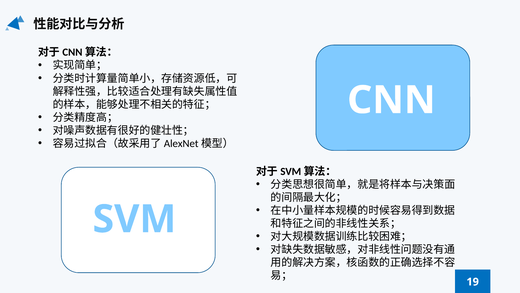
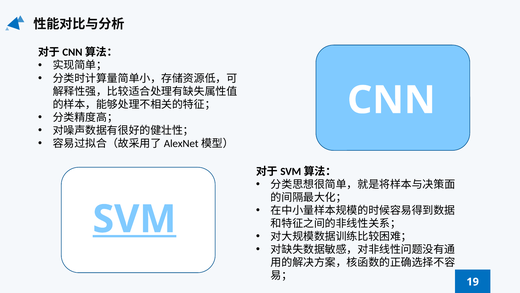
SVM underline: none -> present (134, 219)
